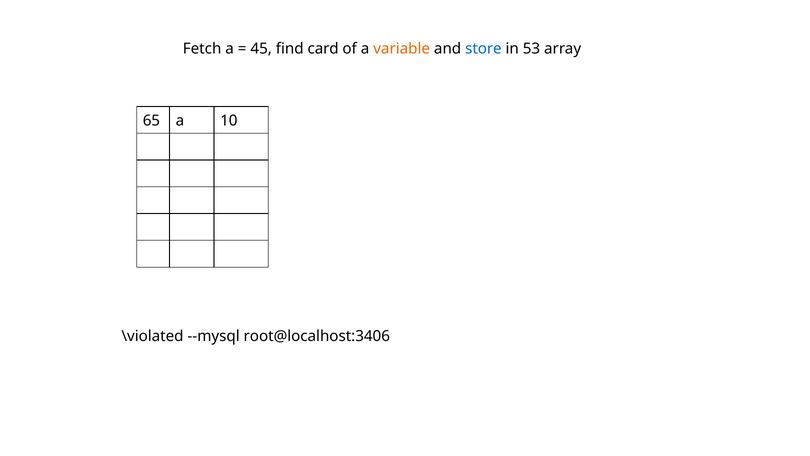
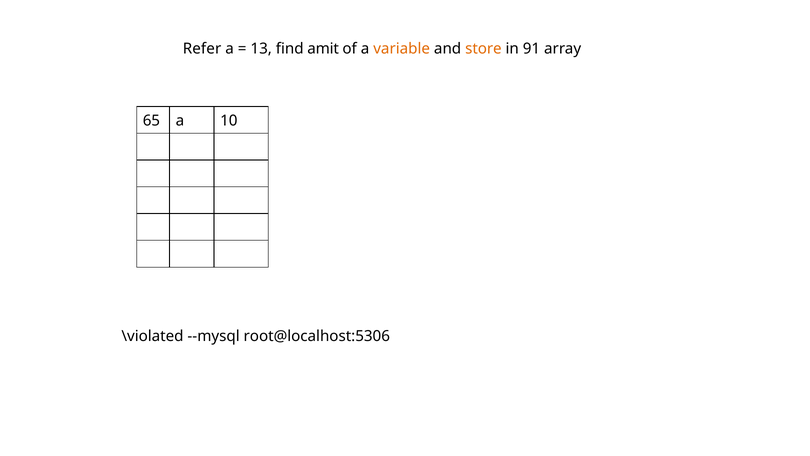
Fetch: Fetch -> Refer (202, 49)
45: 45 -> 13 (261, 49)
card: card -> amit (323, 49)
store colour: blue -> orange (483, 49)
53: 53 -> 91 (531, 49)
root@localhost:3406: root@localhost:3406 -> root@localhost:5306 (317, 336)
